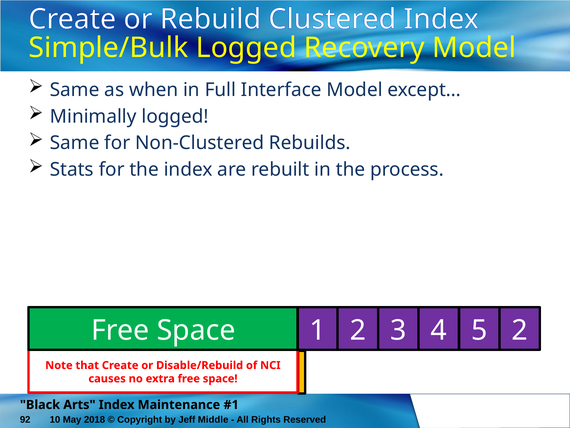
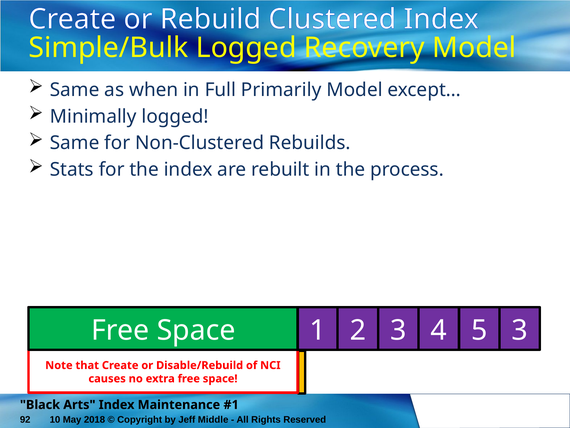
Interface: Interface -> Primarily (281, 90)
5 2: 2 -> 3 (520, 330)
